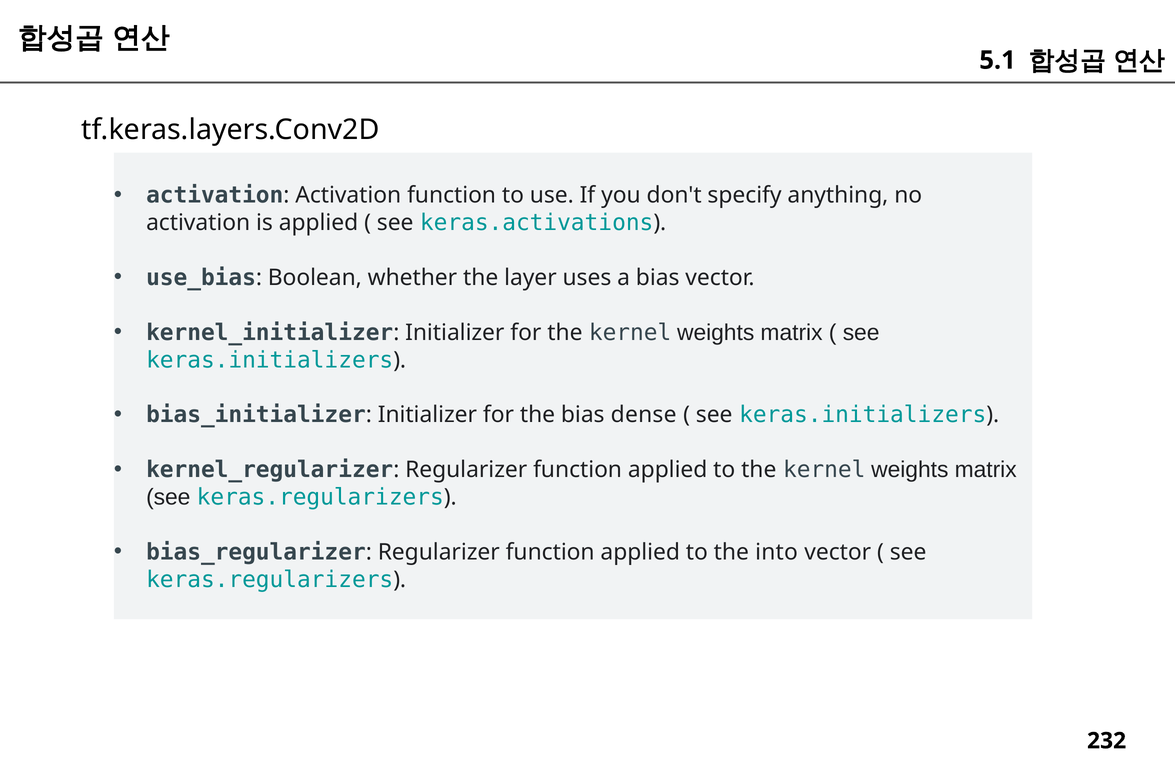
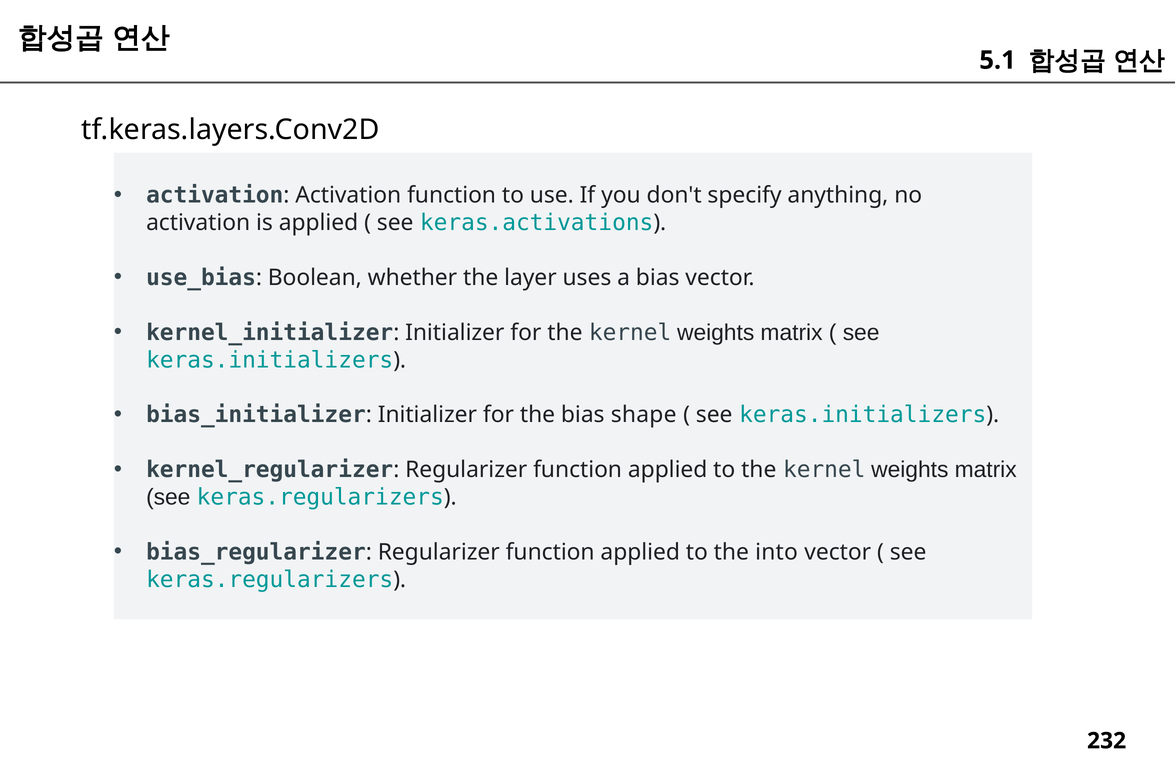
dense: dense -> shape (644, 415)
